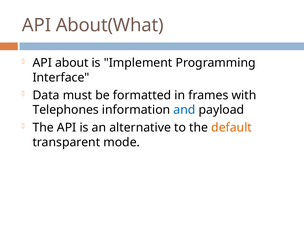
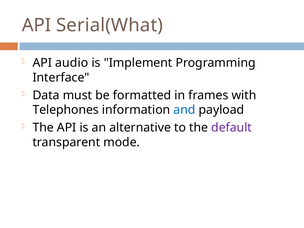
About(What: About(What -> Serial(What (110, 25)
about: about -> audio (72, 63)
default colour: orange -> purple (232, 128)
